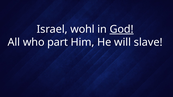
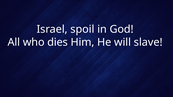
wohl: wohl -> spoil (82, 29)
God underline: present -> none (122, 29)
part: part -> dies (58, 42)
